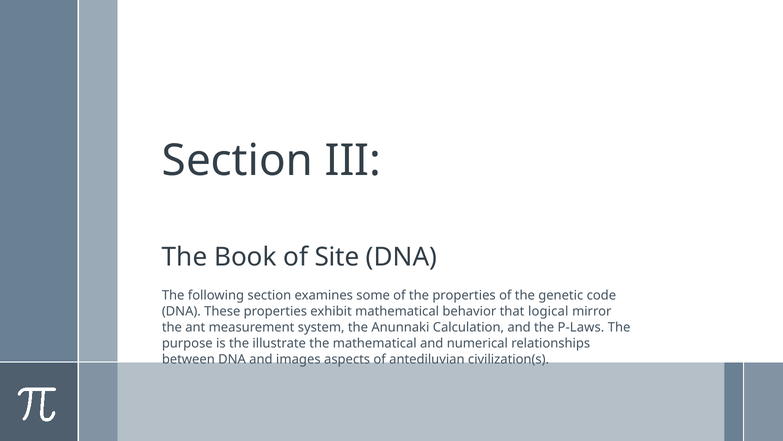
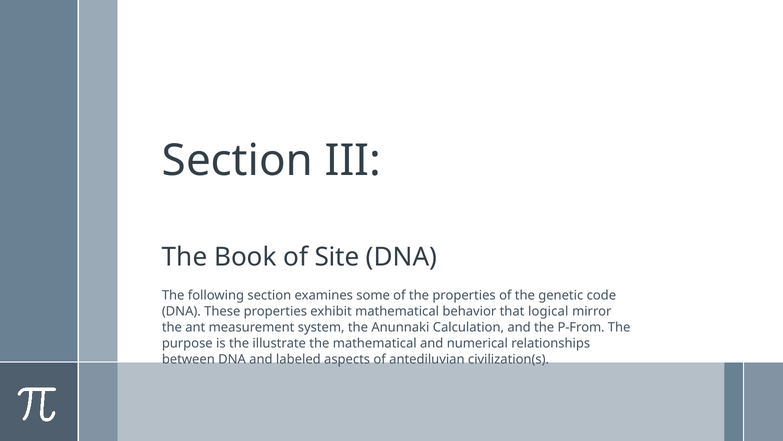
P-Laws: P-Laws -> P-From (581, 327)
images: images -> labeled (298, 359)
